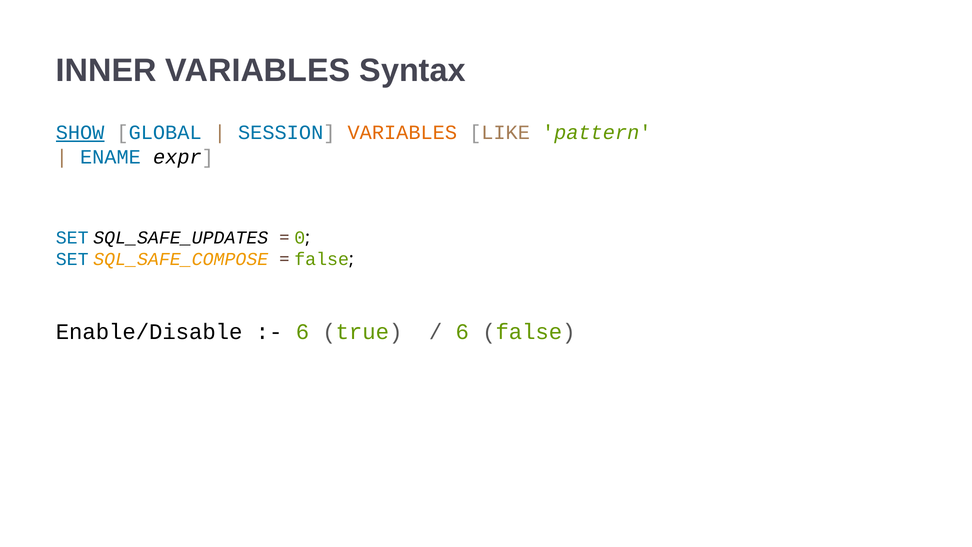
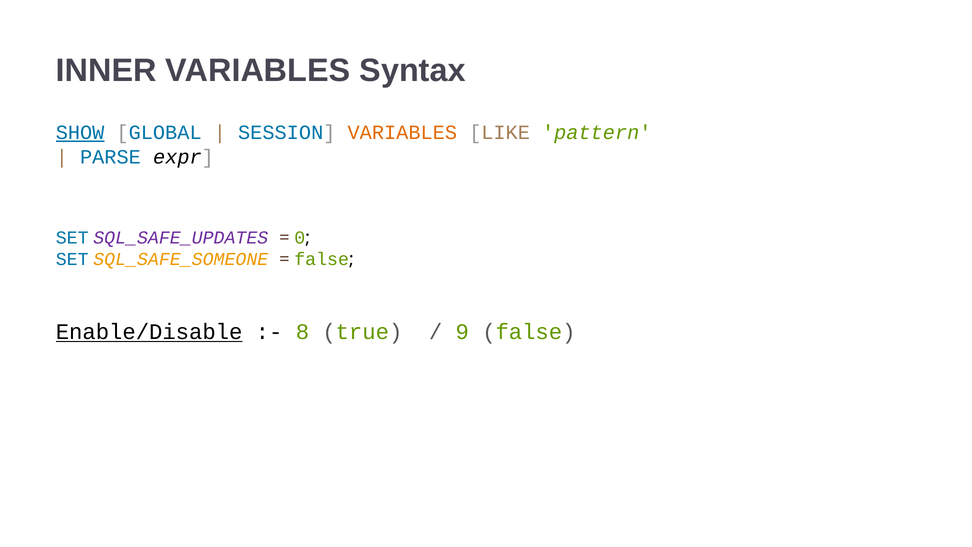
ENAME: ENAME -> PARSE (110, 157)
SQL_SAFE_UPDATES colour: black -> purple (181, 237)
SQL_SAFE_COMPOSE: SQL_SAFE_COMPOSE -> SQL_SAFE_SOMEONE (181, 259)
Enable/Disable underline: none -> present (149, 332)
6: 6 -> 8 (303, 332)
6: 6 -> 9 (462, 332)
